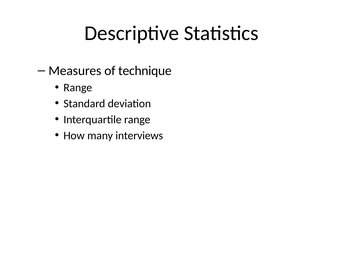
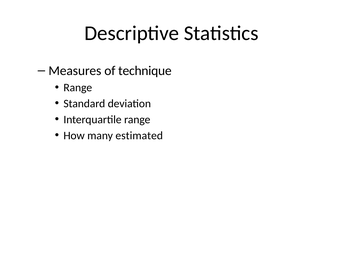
interviews: interviews -> estimated (139, 136)
